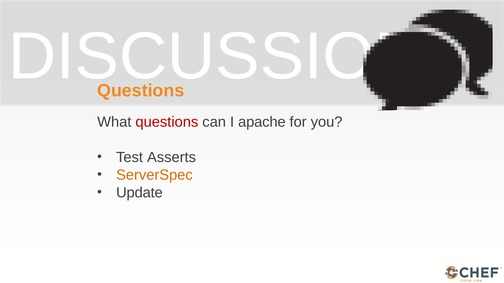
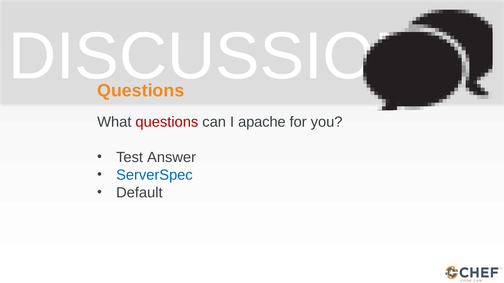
Asserts: Asserts -> Answer (172, 158)
ServerSpec colour: orange -> blue (154, 175)
Update: Update -> Default (139, 193)
